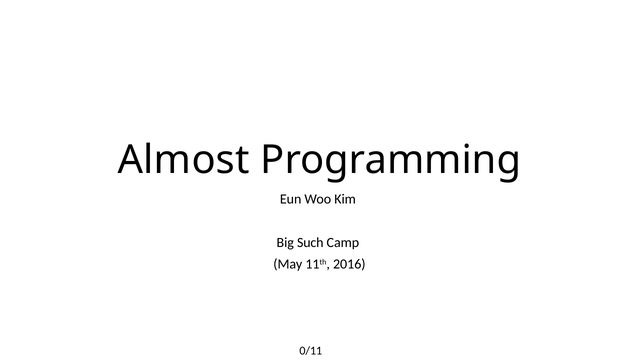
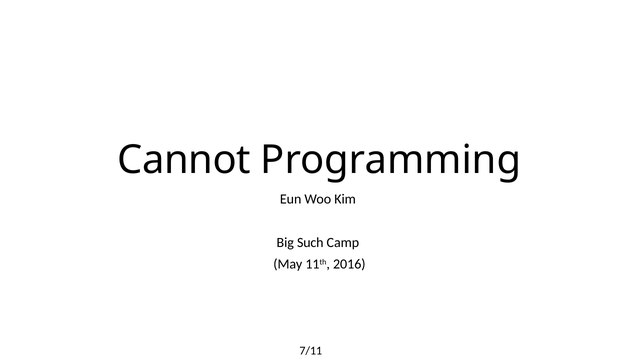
Almost: Almost -> Cannot (184, 160)
0/11: 0/11 -> 7/11 (311, 350)
